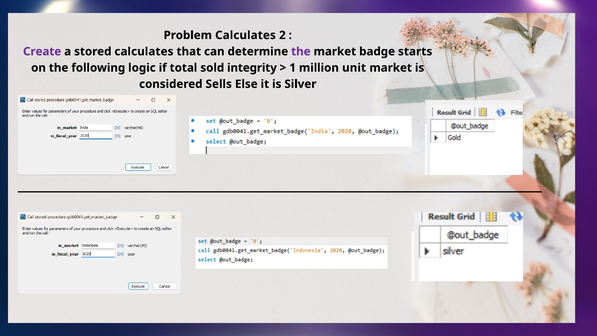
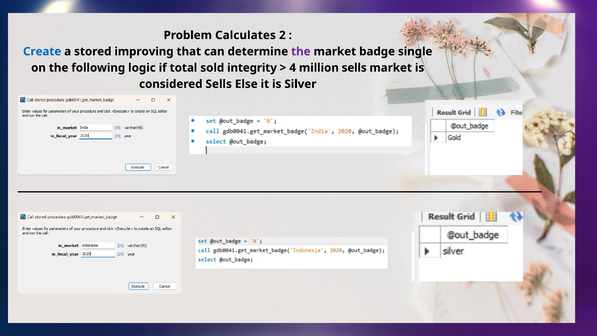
Create colour: purple -> blue (42, 51)
stored calculates: calculates -> improving (144, 51)
starts: starts -> single (415, 51)
1: 1 -> 4 (293, 68)
million unit: unit -> sells (354, 68)
